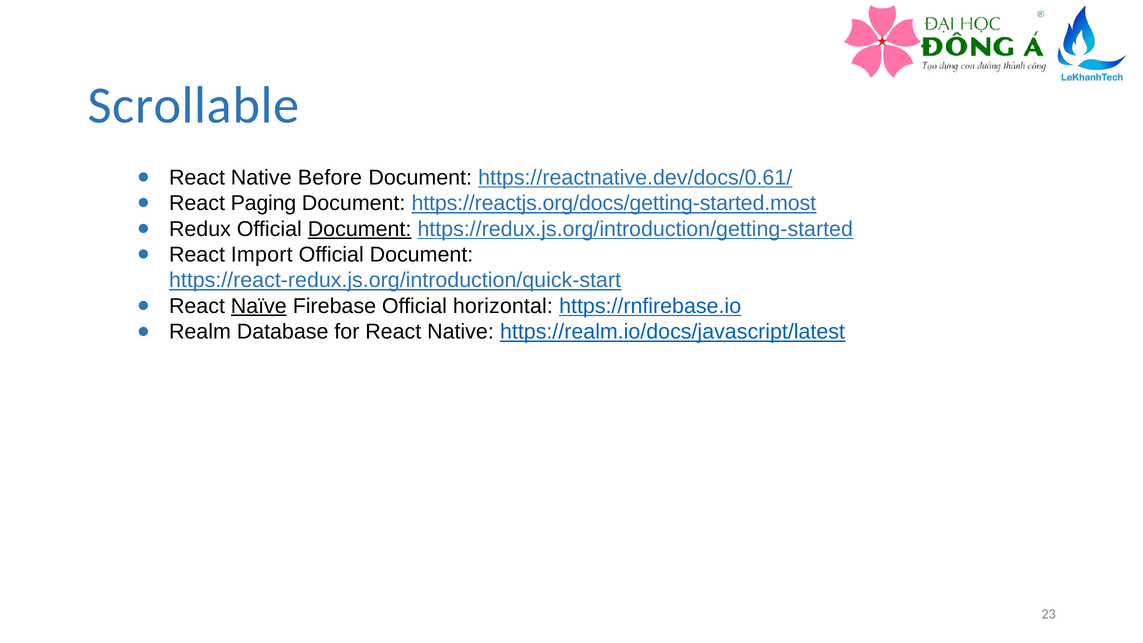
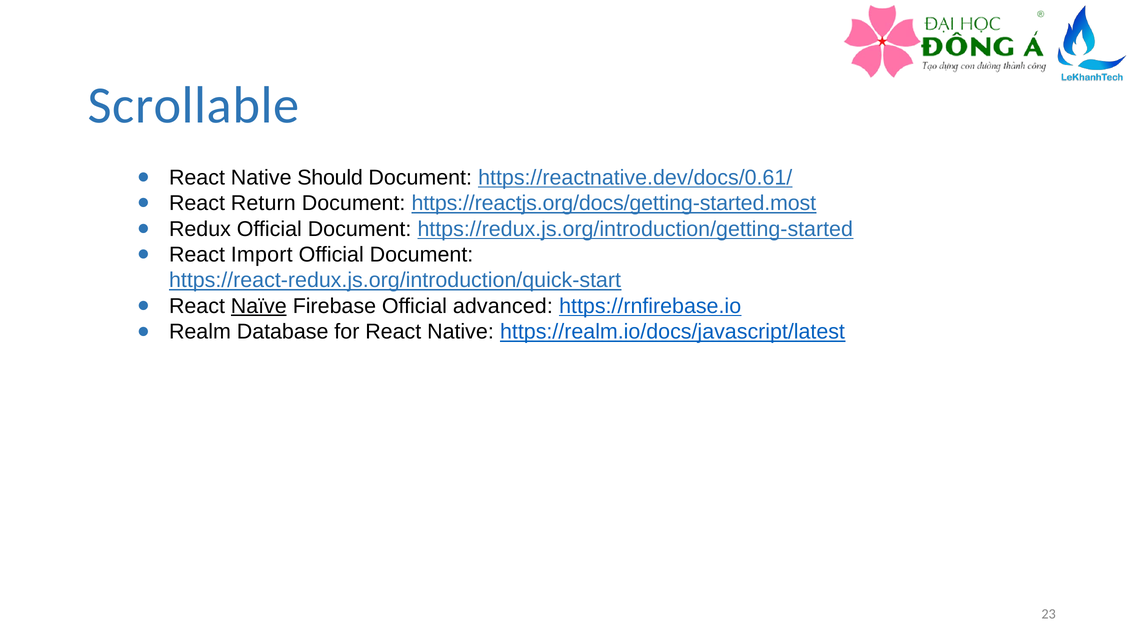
Before: Before -> Should (330, 177)
Paging: Paging -> Return (263, 203)
Document underline: present -> none (360, 229)
horizontal: horizontal -> advanced (503, 306)
